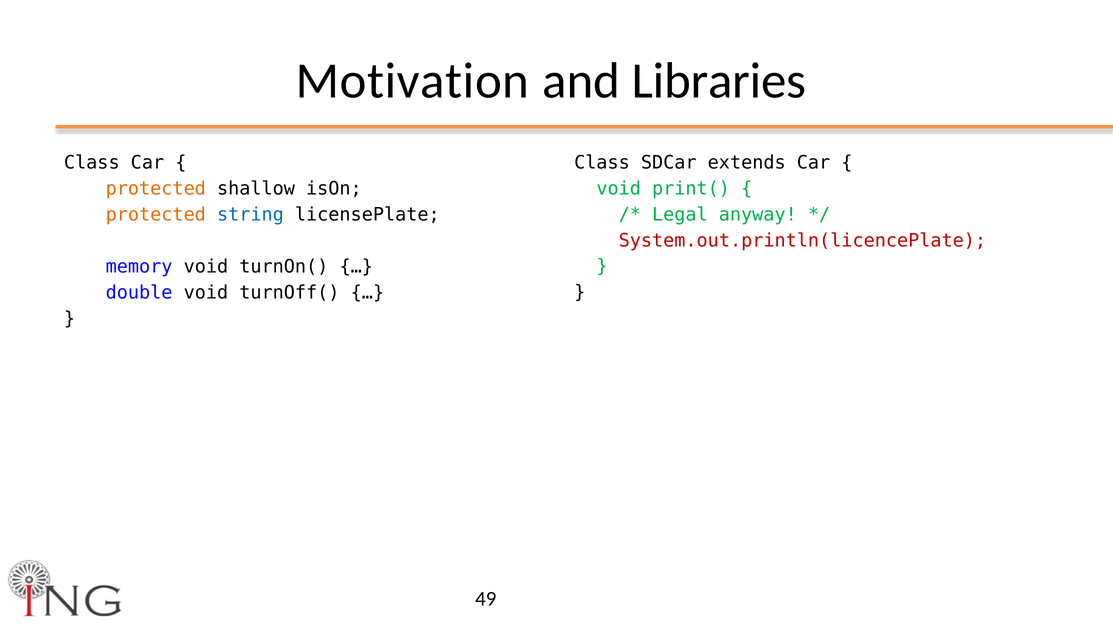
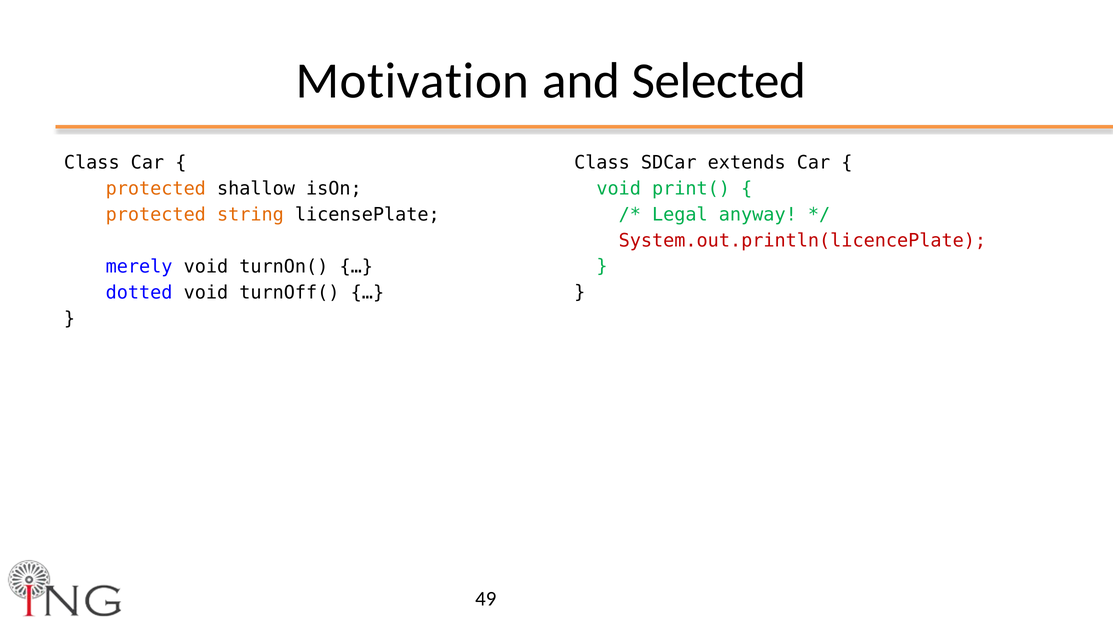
Libraries: Libraries -> Selected (719, 81)
string colour: blue -> orange (250, 215)
memory: memory -> merely (139, 267)
double: double -> dotted (139, 292)
